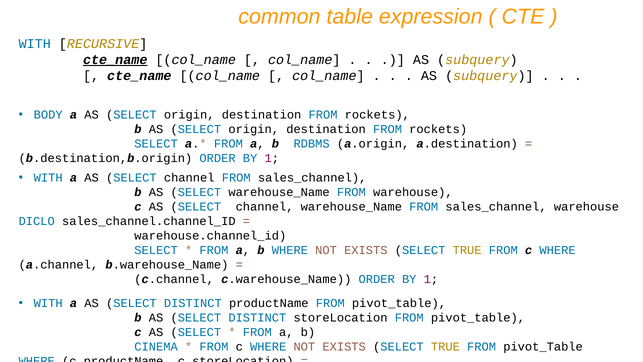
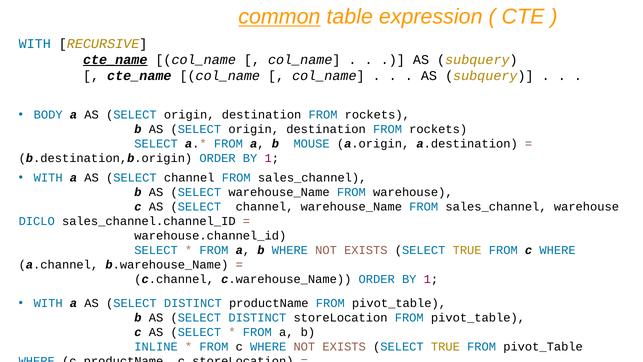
common underline: none -> present (279, 17)
RDBMS: RDBMS -> MOUSE (312, 144)
CINEMA: CINEMA -> INLINE (156, 346)
